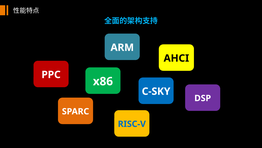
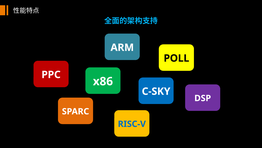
AHCI: AHCI -> POLL (176, 58)
